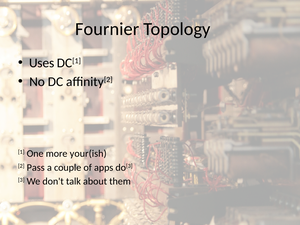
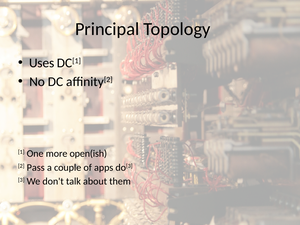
Fournier: Fournier -> Principal (107, 29)
your(ish: your(ish -> open(ish (88, 153)
